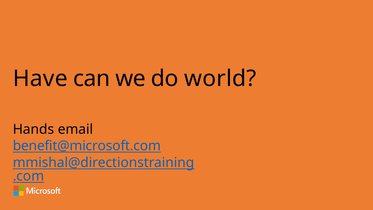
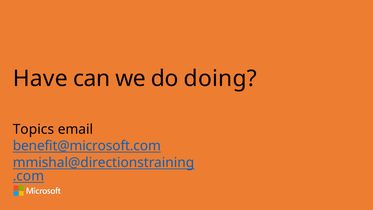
world: world -> doing (220, 79)
Hands: Hands -> Topics (33, 129)
